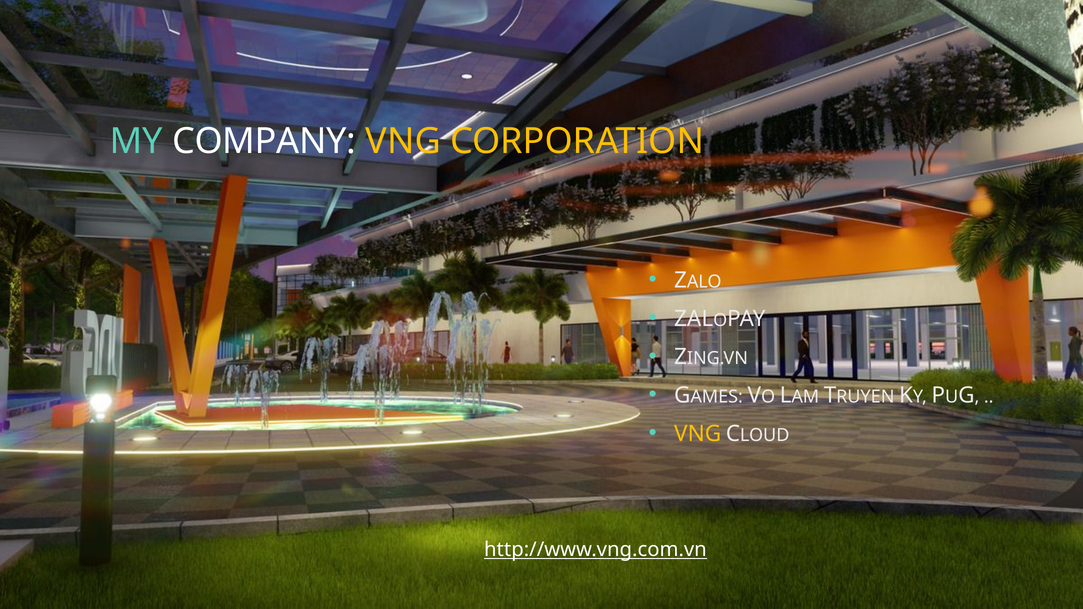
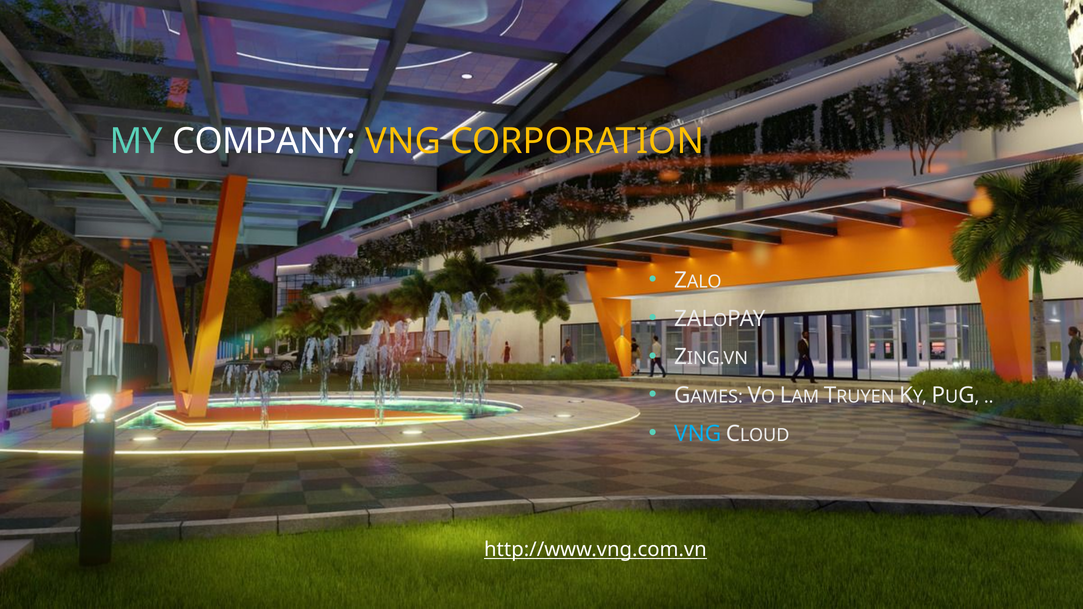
VNG colour: yellow -> light blue (698, 434)
